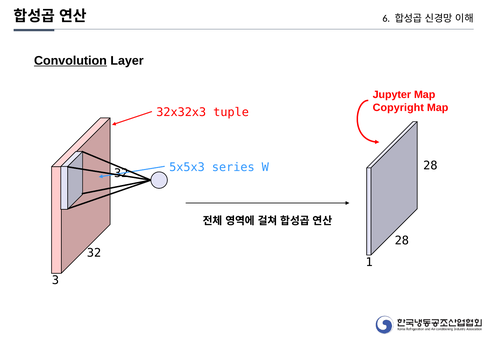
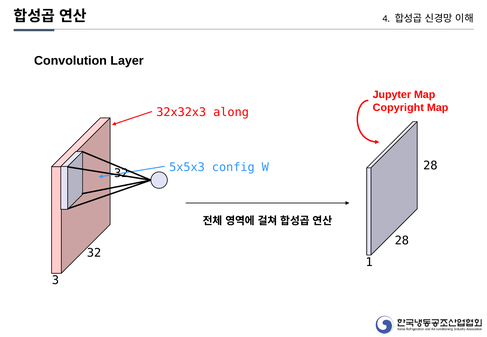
6: 6 -> 4 (386, 18)
Convolution underline: present -> none (70, 61)
tuple: tuple -> along (231, 112)
series: series -> config (233, 167)
